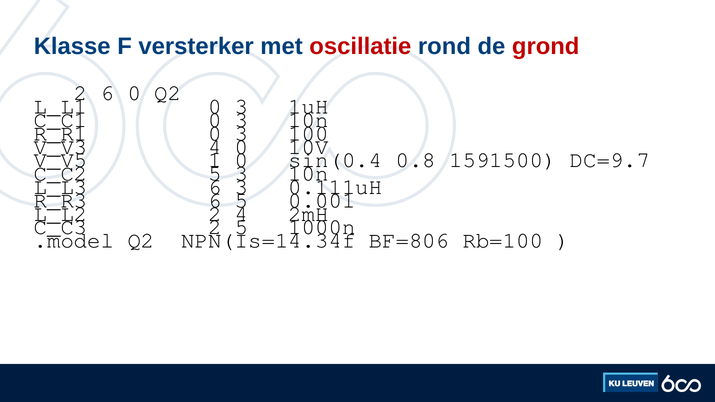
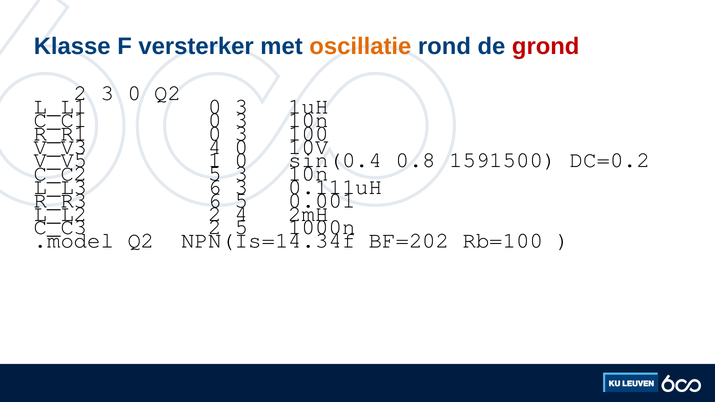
oscillatie colour: red -> orange (360, 47)
6: 6 -> 3 (108, 93)
DC=9.7: DC=9.7 -> DC=0.2 (610, 160)
BF=806: BF=806 -> BF=202 (409, 241)
